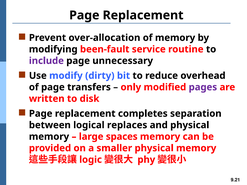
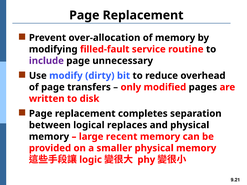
been-fault: been-fault -> filled-fault (105, 49)
pages colour: purple -> black (203, 87)
spaces: spaces -> recent (122, 137)
